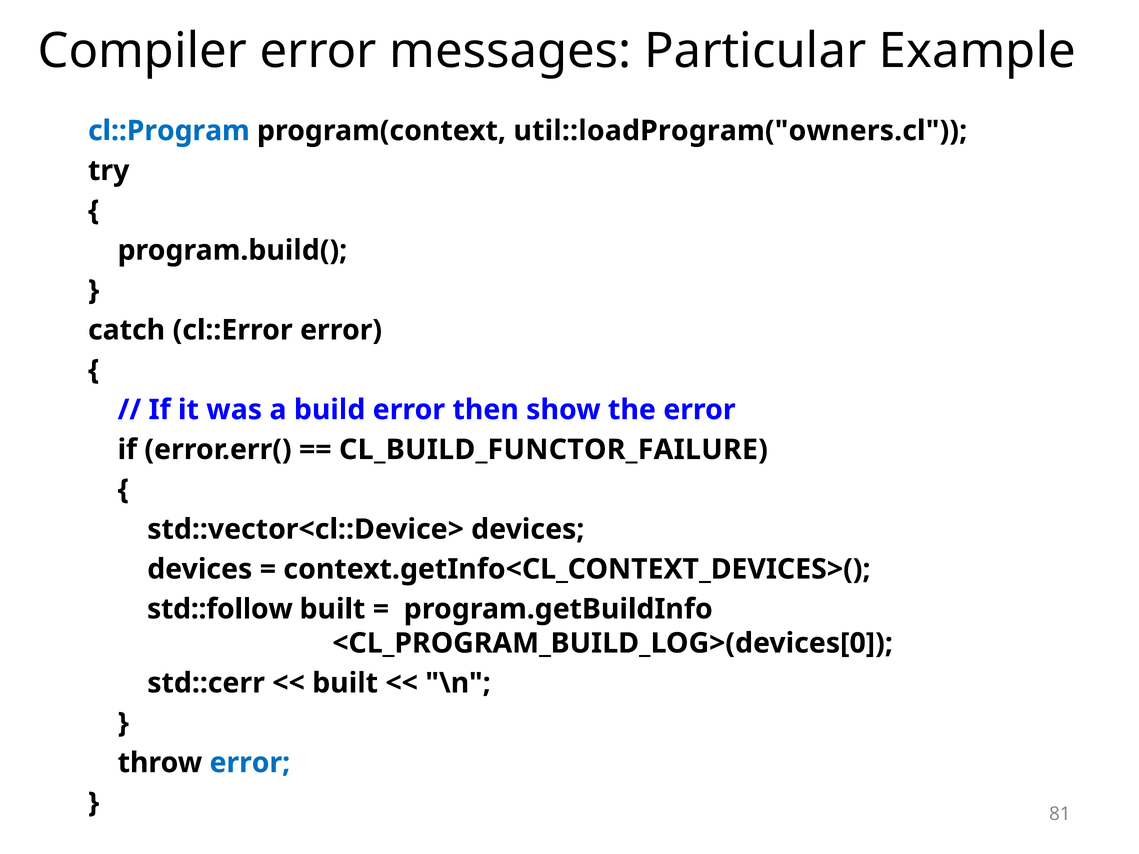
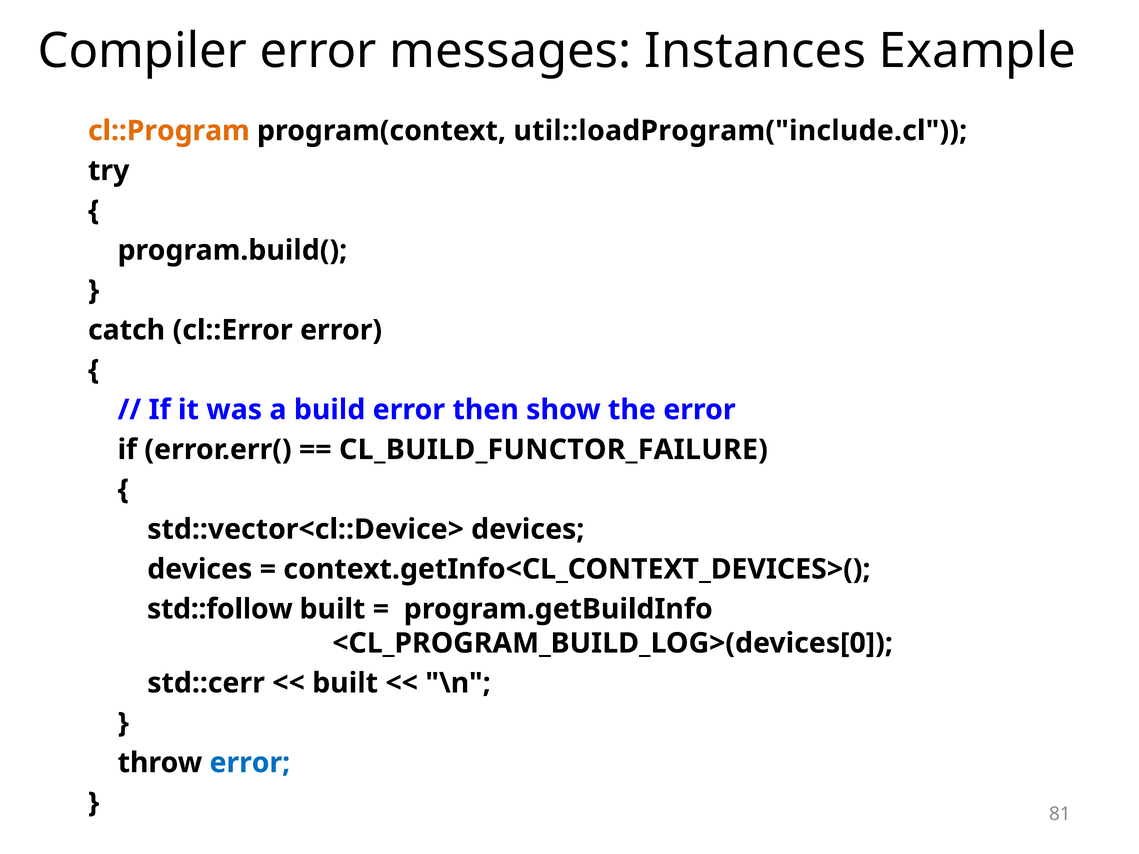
Particular: Particular -> Instances (755, 51)
cl::Program colour: blue -> orange (169, 131)
util::loadProgram("owners.cl: util::loadProgram("owners.cl -> util::loadProgram("include.cl (740, 131)
